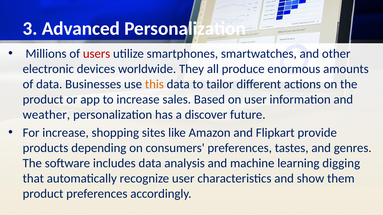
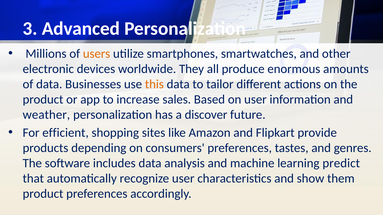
users colour: red -> orange (97, 54)
For increase: increase -> efficient (66, 133)
digging: digging -> predict (341, 163)
